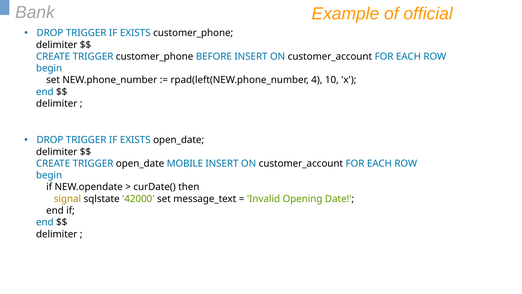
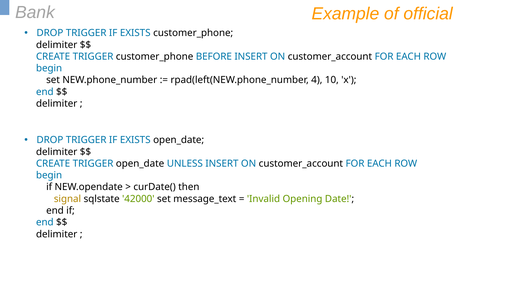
MOBILE: MOBILE -> UNLESS (185, 163)
